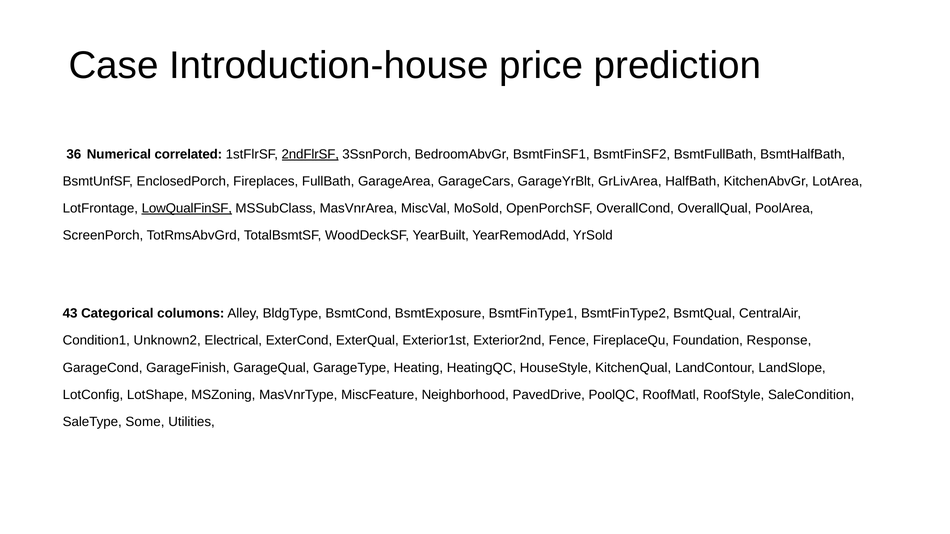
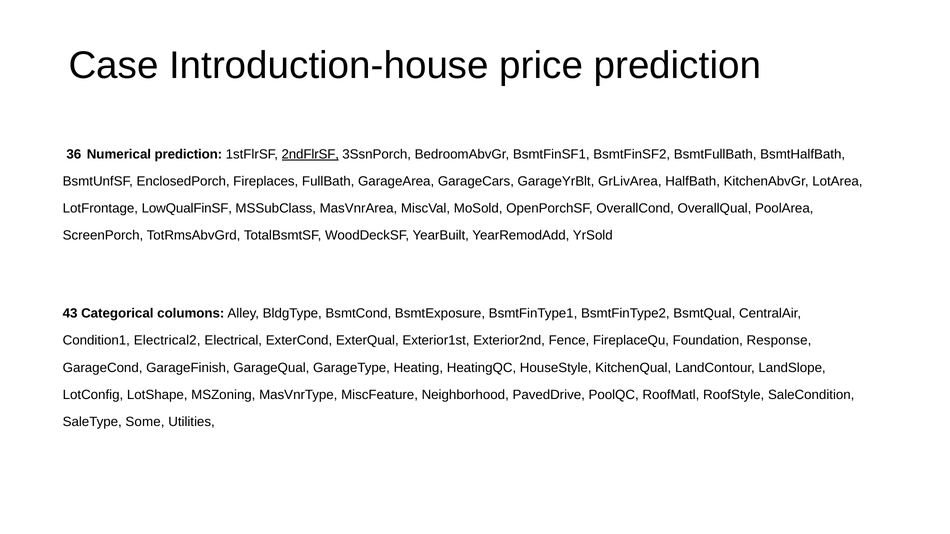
Numerical correlated: correlated -> prediction (188, 154)
LowQualFinSF underline: present -> none (187, 209)
Unknown2: Unknown2 -> Electrical2 (167, 341)
